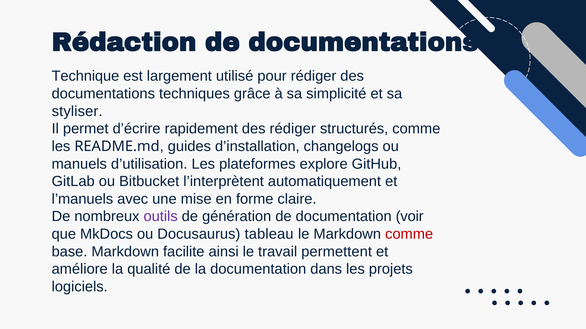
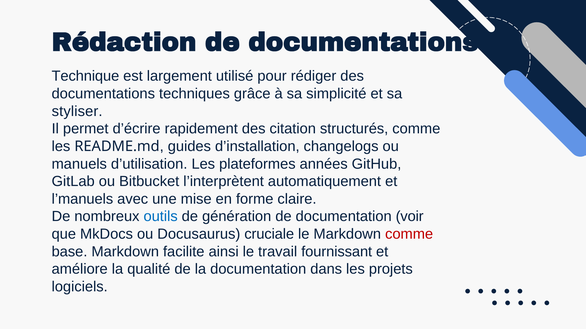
des rédiger: rédiger -> citation (293, 129)
explore: explore -> années (324, 164)
outils colour: purple -> blue (161, 217)
tableau: tableau -> cruciale (269, 234)
permettent: permettent -> fournissant (337, 252)
